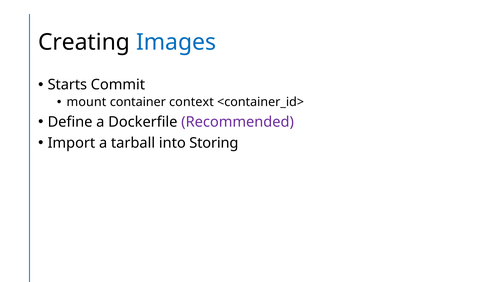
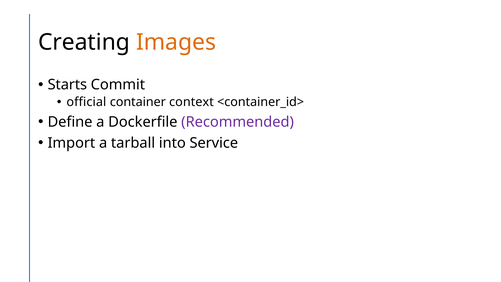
Images colour: blue -> orange (176, 42)
mount: mount -> official (86, 102)
Storing: Storing -> Service (214, 143)
